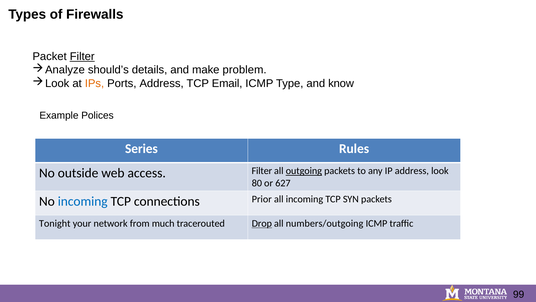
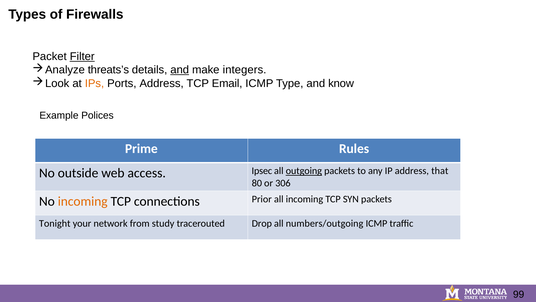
should’s: should’s -> threats’s (108, 70)
and underline: none -> present (180, 70)
problem: problem -> integers (245, 70)
Series: Series -> Prime (141, 148)
access Filter: Filter -> Ipsec (262, 171)
look: look -> that (440, 171)
627: 627 -> 306 (283, 183)
incoming colour: blue -> orange (83, 201)
much: much -> study (163, 223)
Drop underline: present -> none (262, 223)
